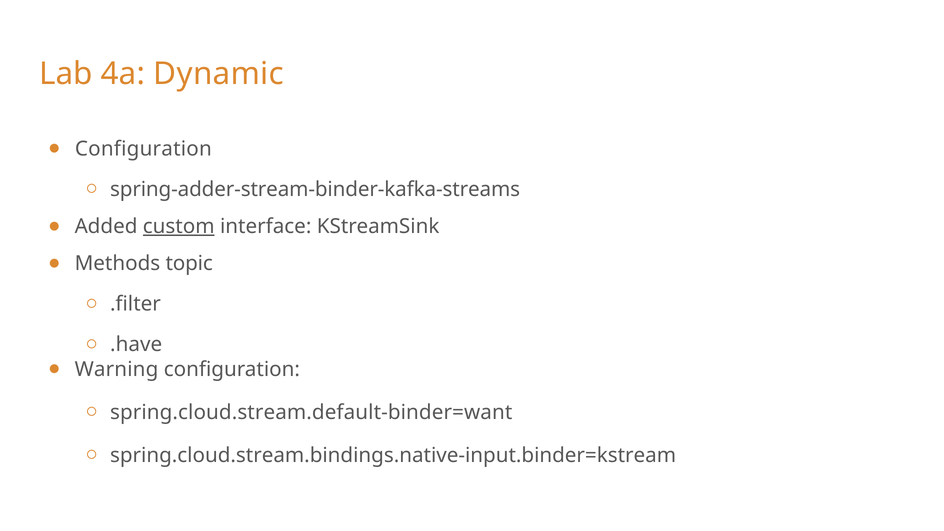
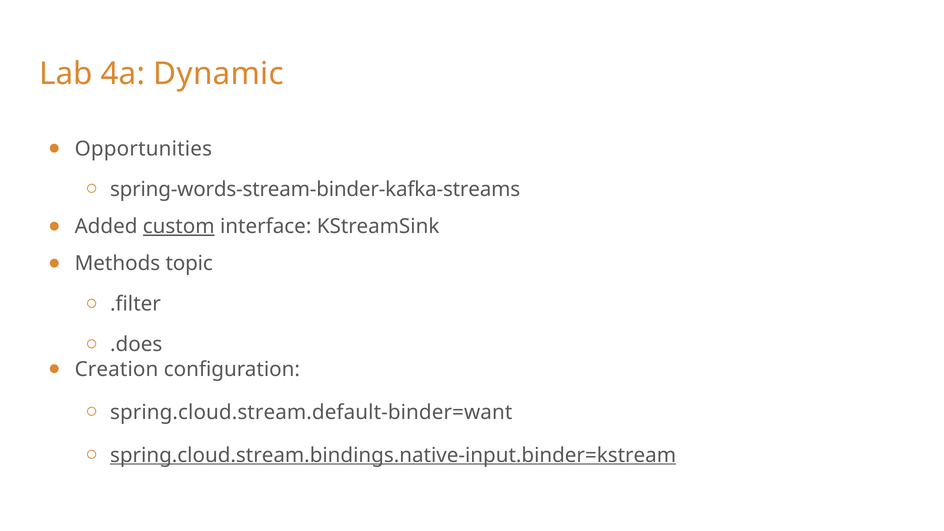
Configuration: Configuration -> Opportunities (143, 149)
spring-adder-stream-binder-kafka-streams: spring-adder-stream-binder-kafka-streams -> spring-words-stream-binder-kafka-streams (315, 189)
.have: .have -> .does (136, 345)
Warning: Warning -> Creation (116, 369)
spring.cloud.stream.bindings.native-input.binder=kstream underline: none -> present (393, 455)
